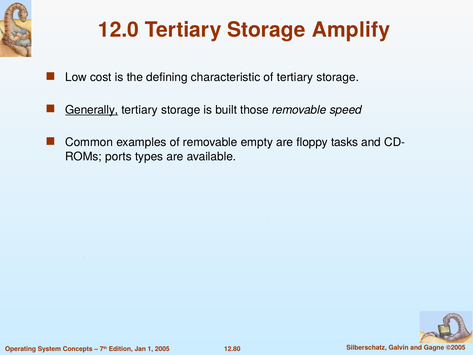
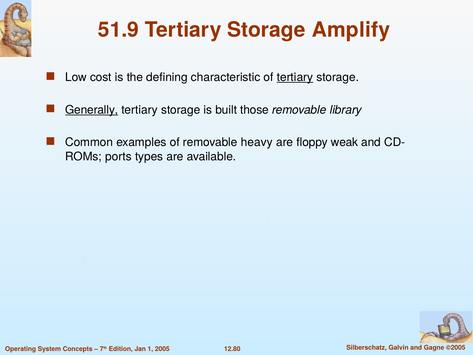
12.0: 12.0 -> 51.9 (118, 30)
tertiary underline: none -> present (295, 77)
speed: speed -> library (346, 110)
empty: empty -> heavy (257, 142)
tasks: tasks -> weak (345, 142)
